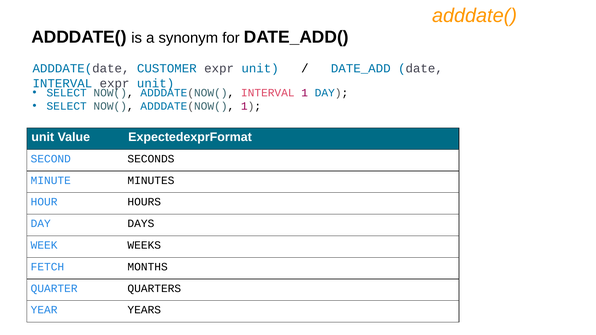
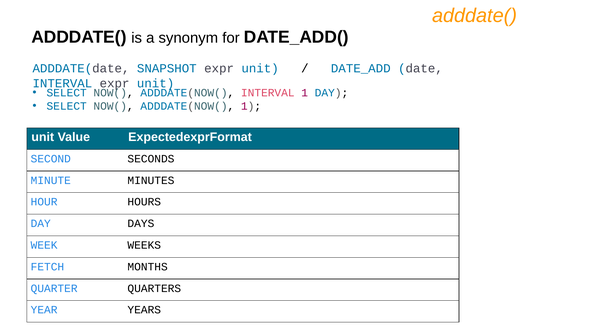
CUSTOMER: CUSTOMER -> SNAPSHOT (167, 69)
